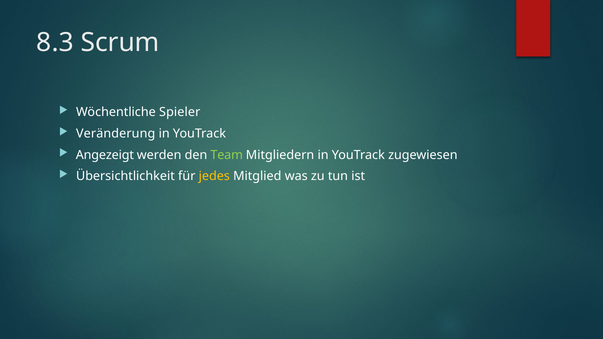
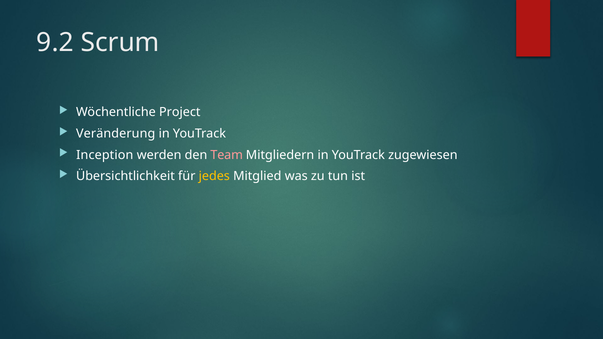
8.3: 8.3 -> 9.2 (55, 42)
Spieler: Spieler -> Project (180, 112)
Angezeigt: Angezeigt -> Inception (105, 155)
Team colour: light green -> pink (227, 155)
